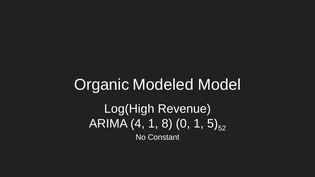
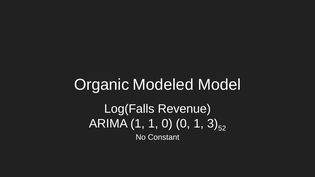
Log(High: Log(High -> Log(Falls (129, 109)
ARIMA 4: 4 -> 1 (138, 124)
1 8: 8 -> 0 (167, 124)
5: 5 -> 3 (213, 124)
